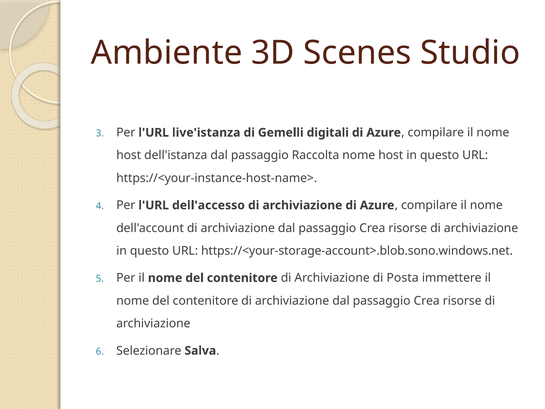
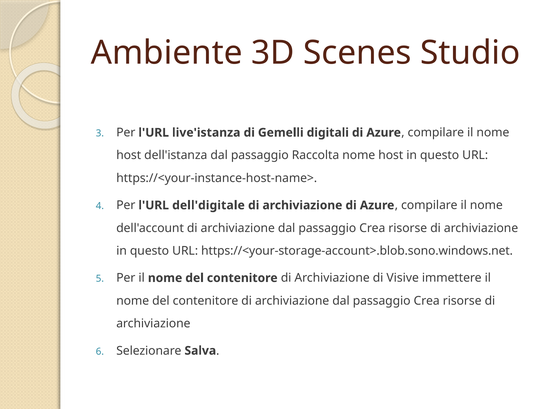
dell'accesso: dell'accesso -> dell'digitale (208, 205)
Posta: Posta -> Visive (403, 278)
